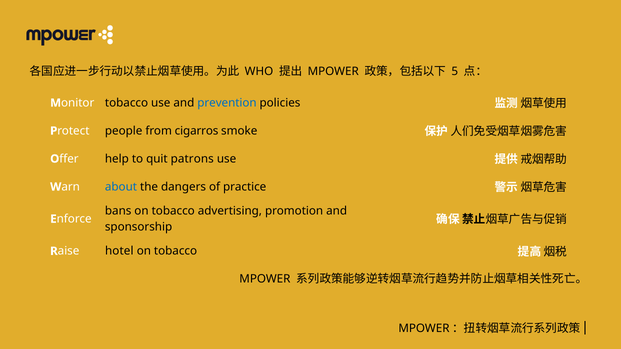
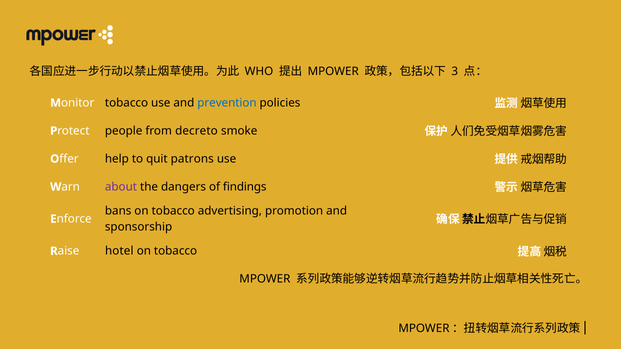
5: 5 -> 3 (455, 71)
cigarros: cigarros -> decreto (196, 131)
about colour: blue -> purple (121, 187)
practice: practice -> ﬁndings (245, 187)
